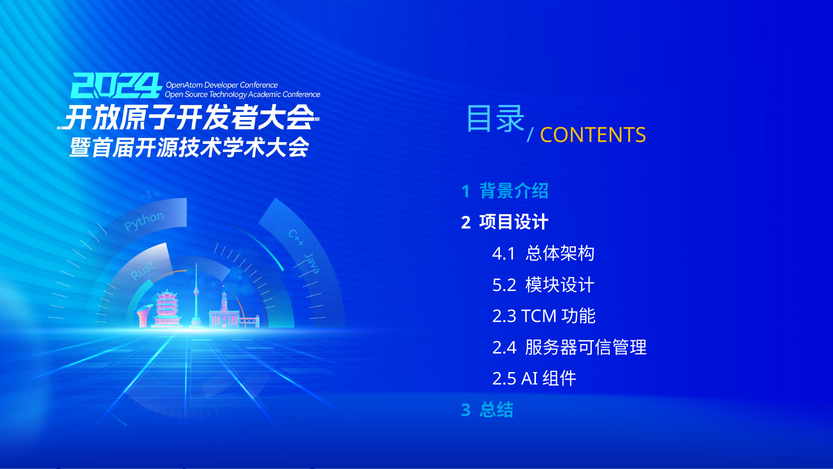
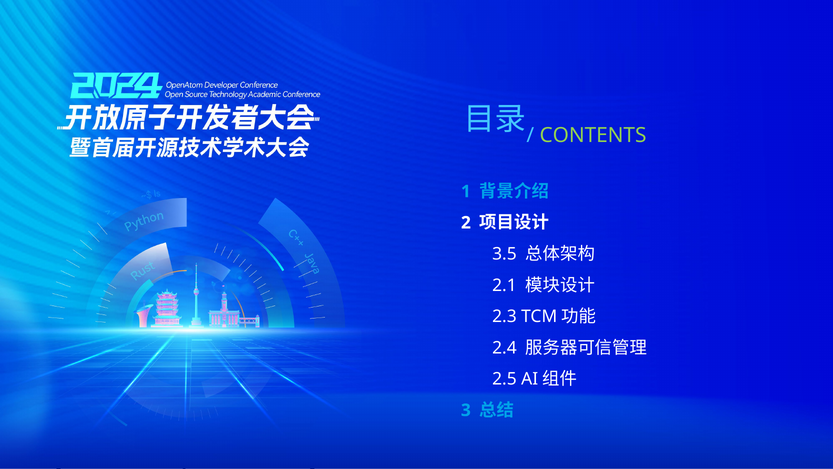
CONTENTS colour: yellow -> light green (593, 135)
4.1: 4.1 -> 3.5 (504, 254)
5.2: 5.2 -> 2.1 (504, 285)
